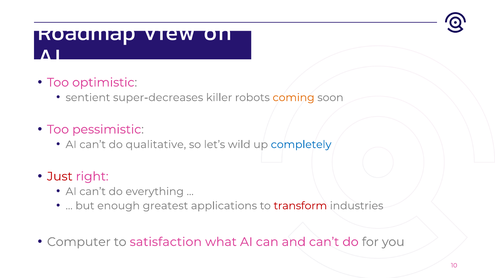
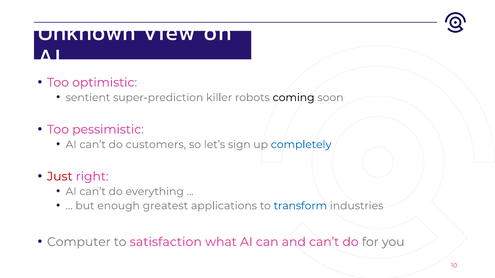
Roadmap: Roadmap -> Unknown (87, 33)
super-decreases: super-decreases -> super-prediction (158, 98)
coming colour: orange -> black (294, 98)
qualitative: qualitative -> customers (156, 145)
wild: wild -> sign (239, 145)
transform colour: red -> blue (300, 206)
